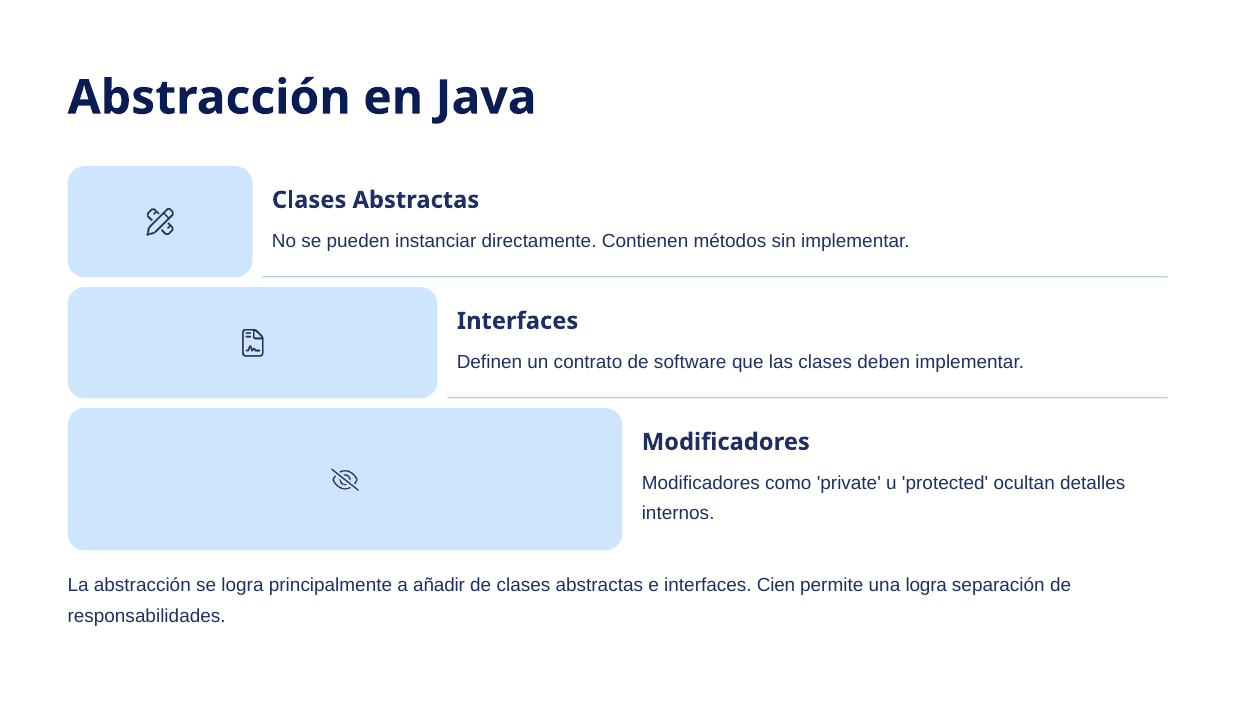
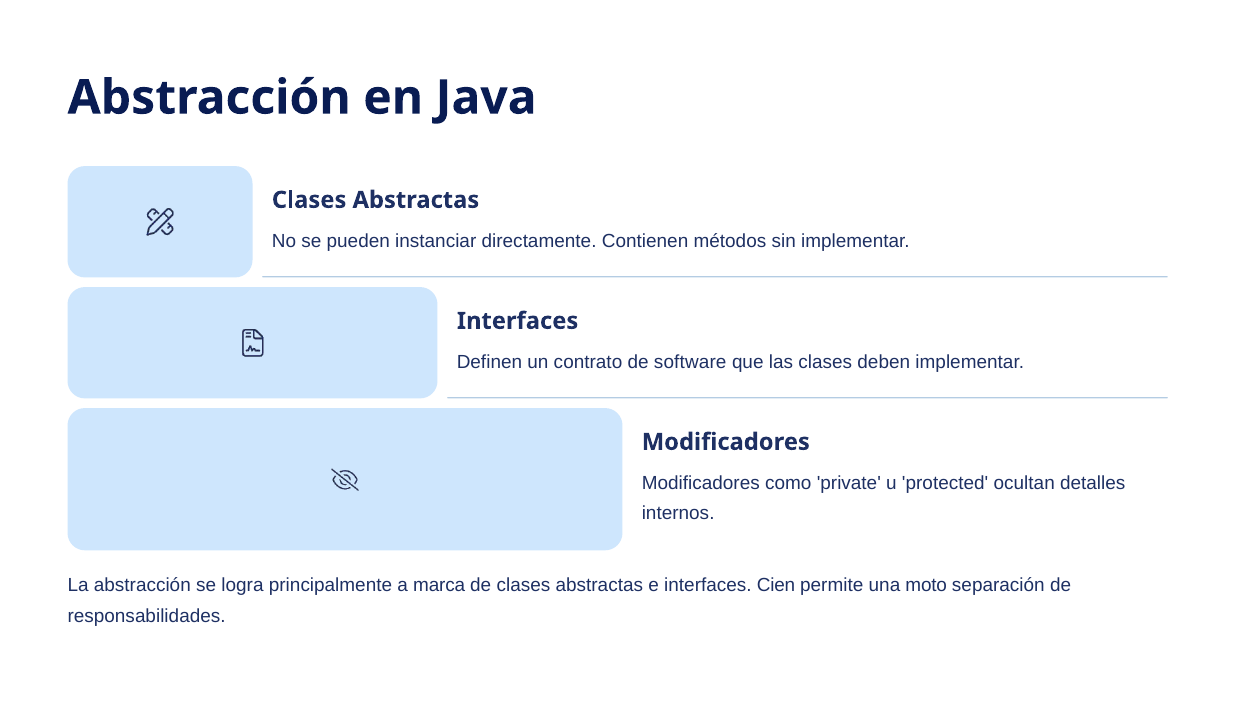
añadir: añadir -> marca (439, 585)
una logra: logra -> moto (926, 585)
